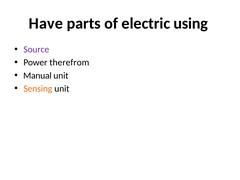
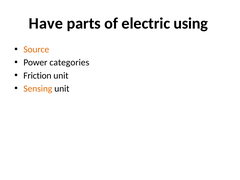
Source colour: purple -> orange (36, 49)
therefrom: therefrom -> categories (69, 62)
Manual: Manual -> Friction (37, 76)
